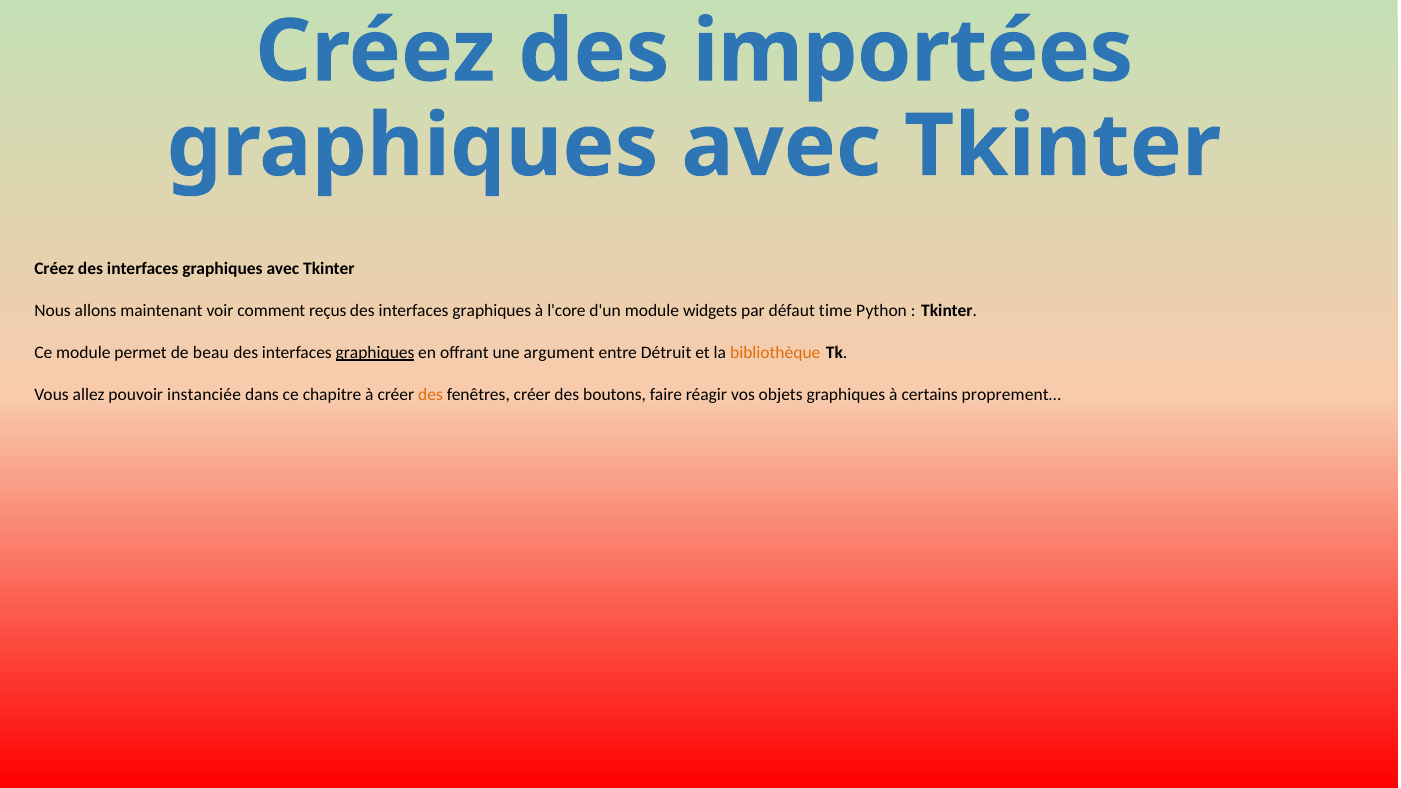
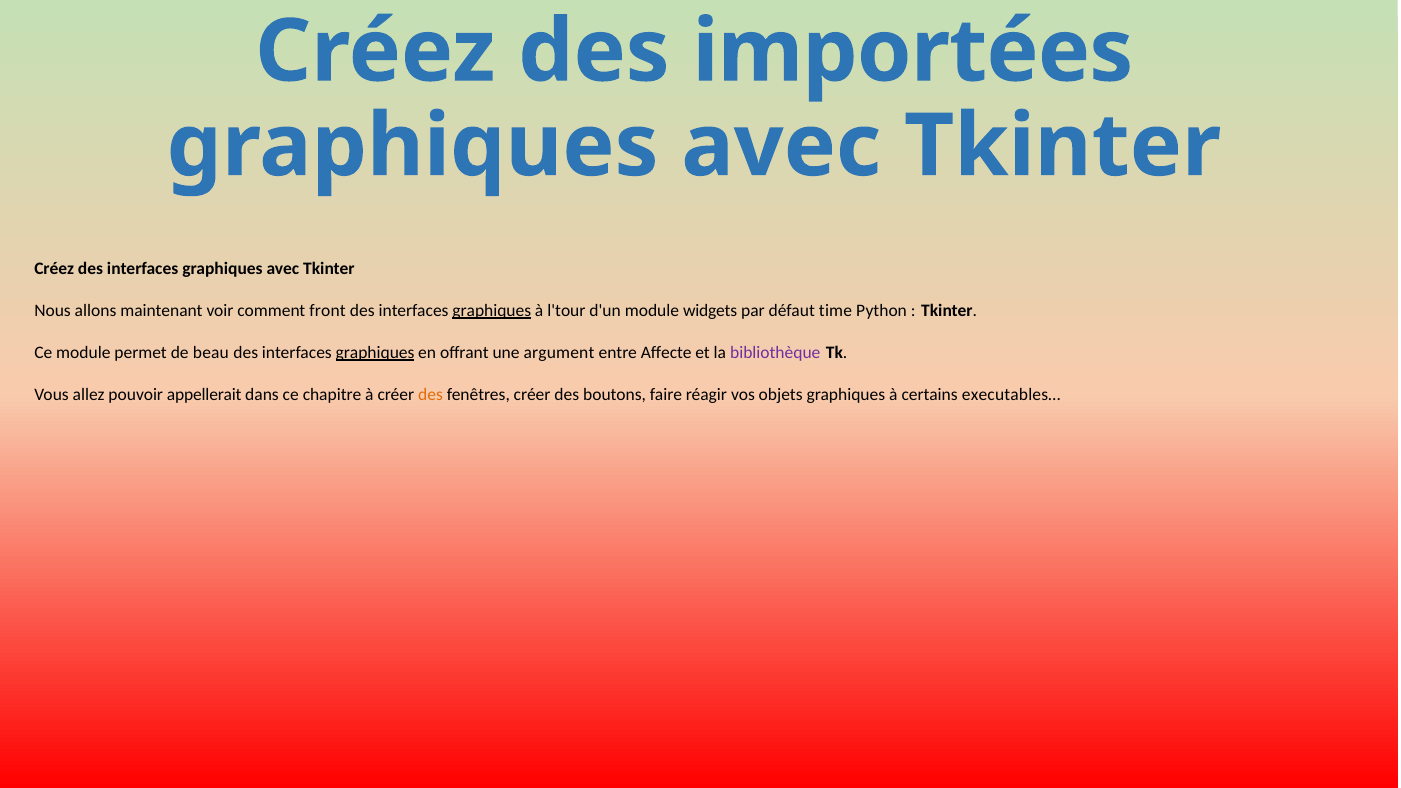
reçus: reçus -> front (328, 310)
graphiques underline: none -> present (492, 310)
l'core: l'core -> l'tour (566, 310)
Détruit: Détruit -> Affecte (666, 353)
bibliothèque colour: orange -> purple (775, 353)
instanciée: instanciée -> appellerait (204, 395)
proprement…: proprement… -> executables… (1011, 395)
